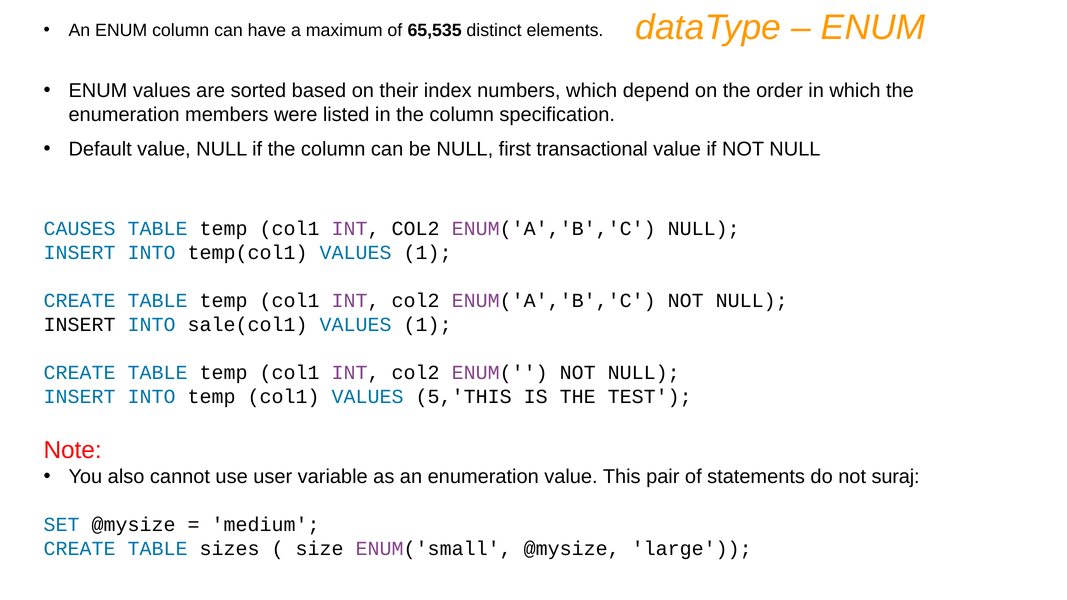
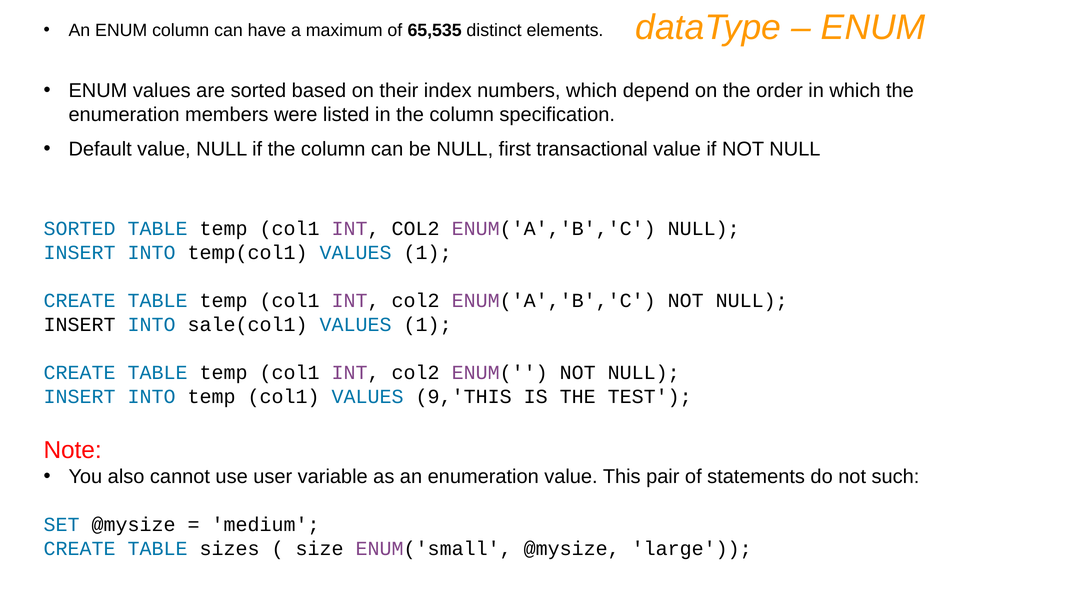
CAUSES: CAUSES -> SORTED (80, 229)
5,'THIS: 5,'THIS -> 9,'THIS (464, 397)
suraj: suraj -> such (895, 477)
